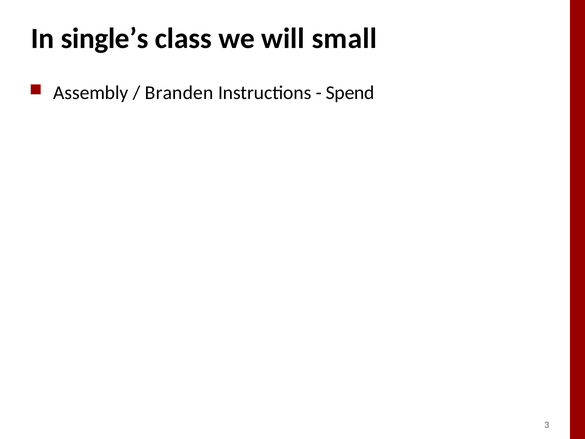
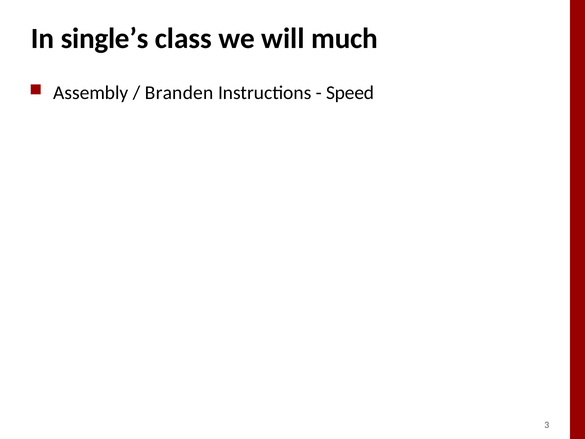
small: small -> much (345, 38)
Spend: Spend -> Speed (350, 93)
